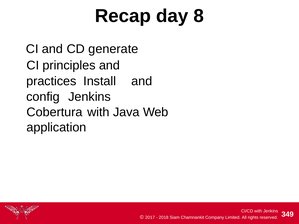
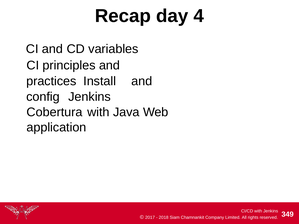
8: 8 -> 4 (199, 16)
generate: generate -> variables (113, 49)
